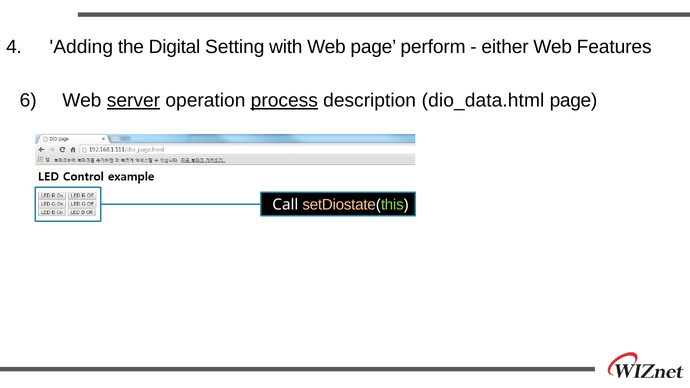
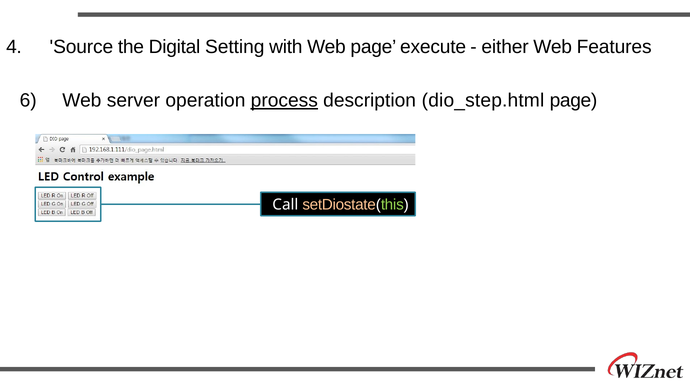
Adding: Adding -> Source (81, 47)
perform: perform -> execute (433, 47)
server underline: present -> none (133, 101)
dio_data.html: dio_data.html -> dio_step.html (483, 101)
